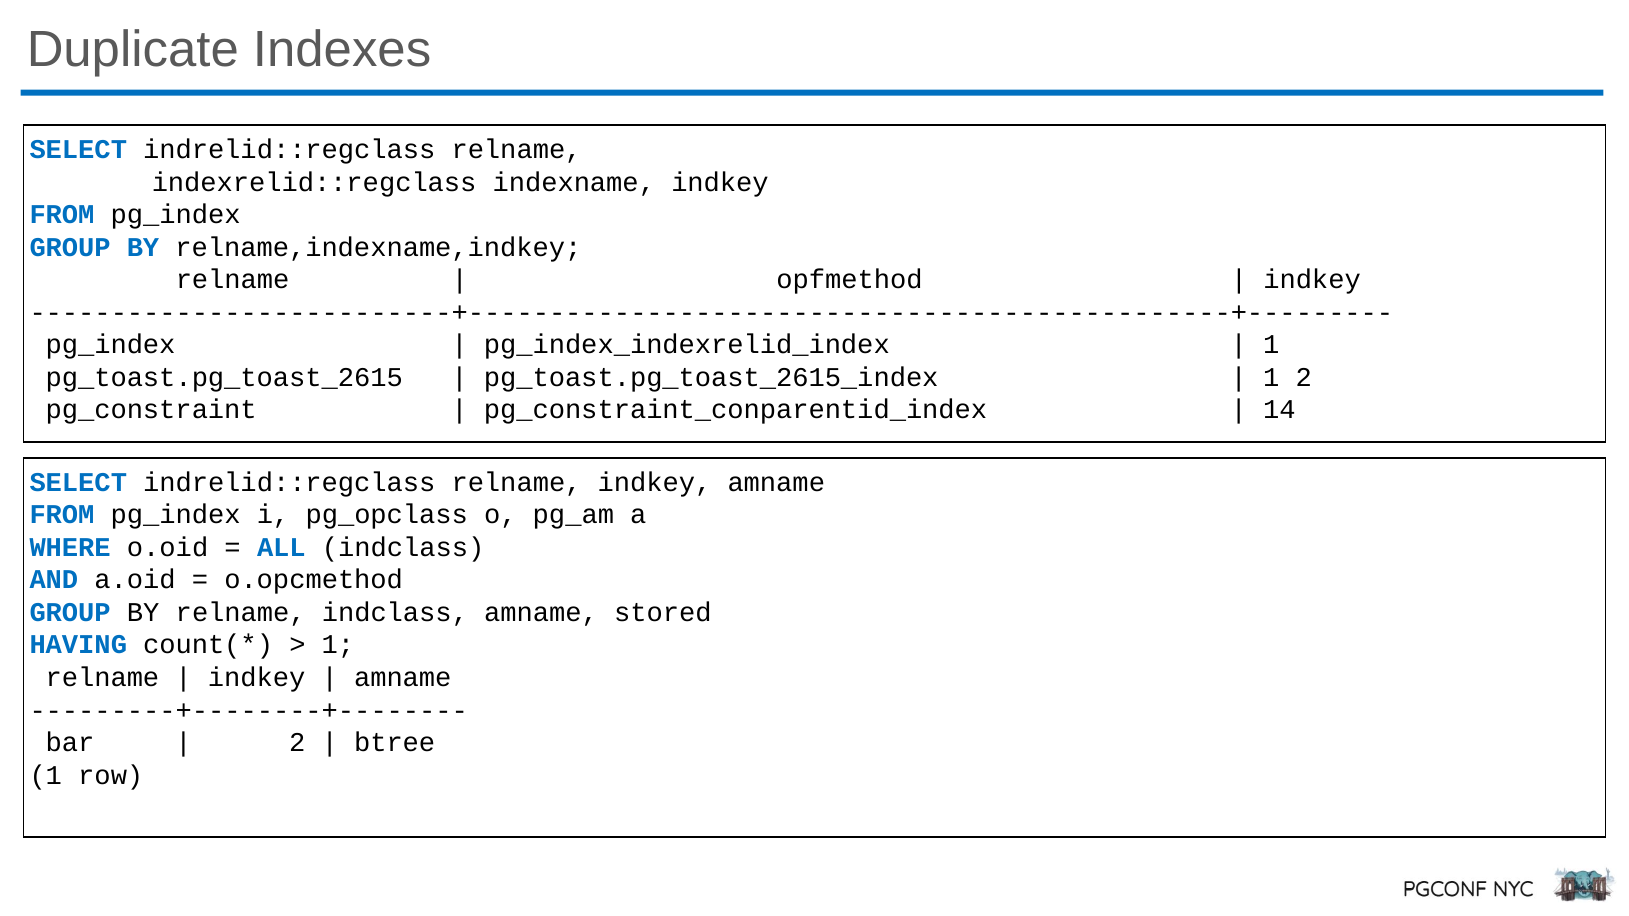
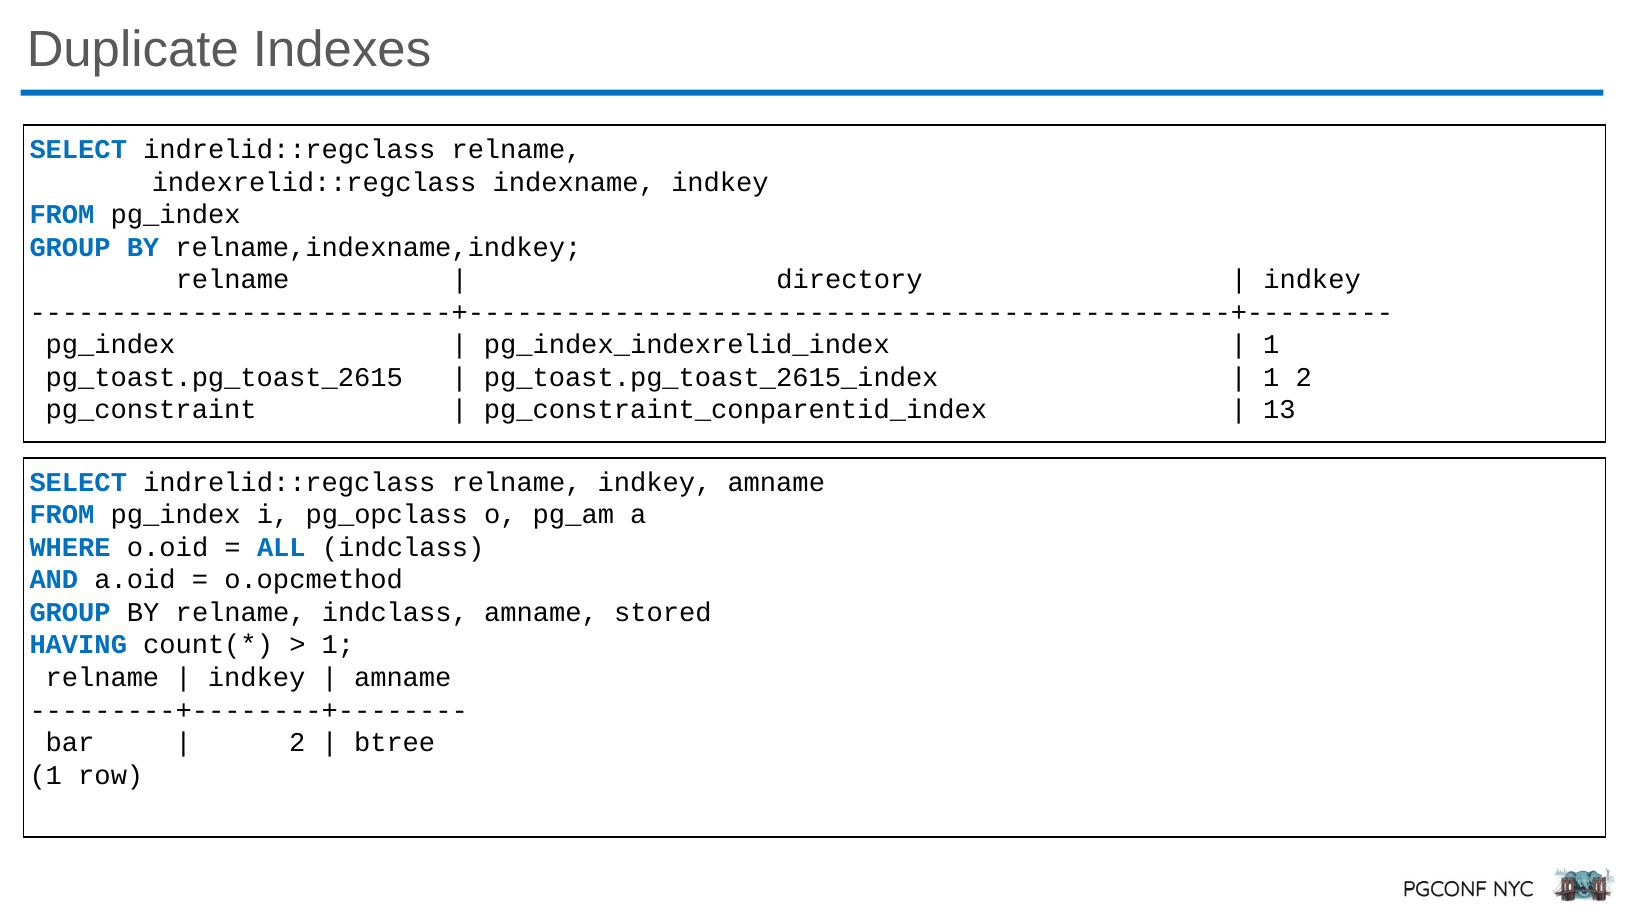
opfmethod: opfmethod -> directory (850, 280)
14: 14 -> 13 (1279, 410)
